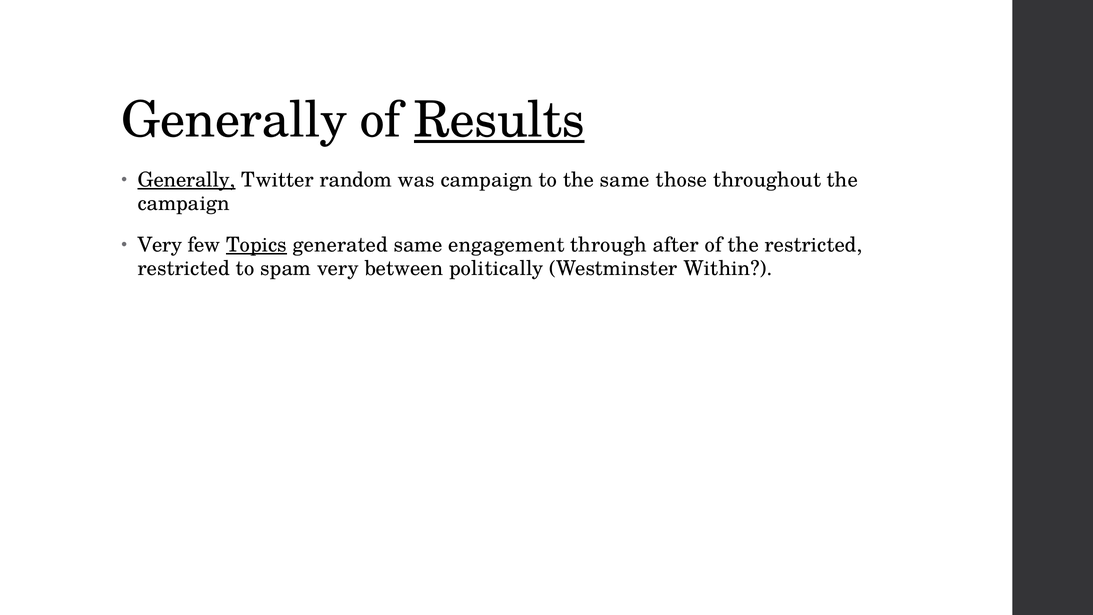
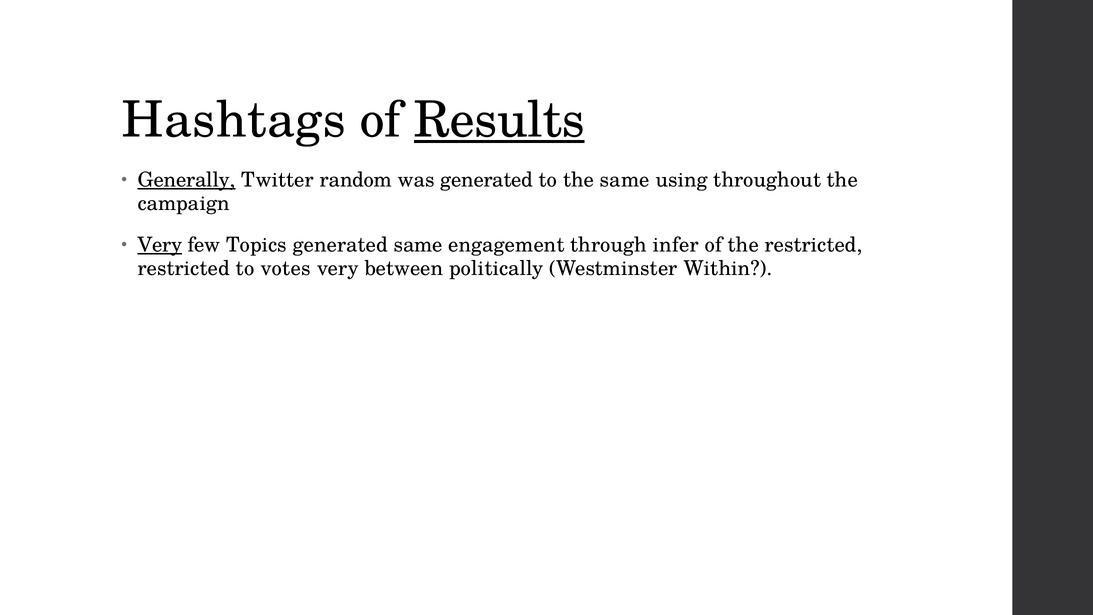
Generally: Generally -> Hashtags (234, 120)
was campaign: campaign -> generated (487, 180)
those: those -> using (682, 180)
Very underline: none -> present (160, 245)
Topics underline: present -> none (257, 245)
after: after -> infer (676, 245)
spam: spam -> votes (286, 268)
